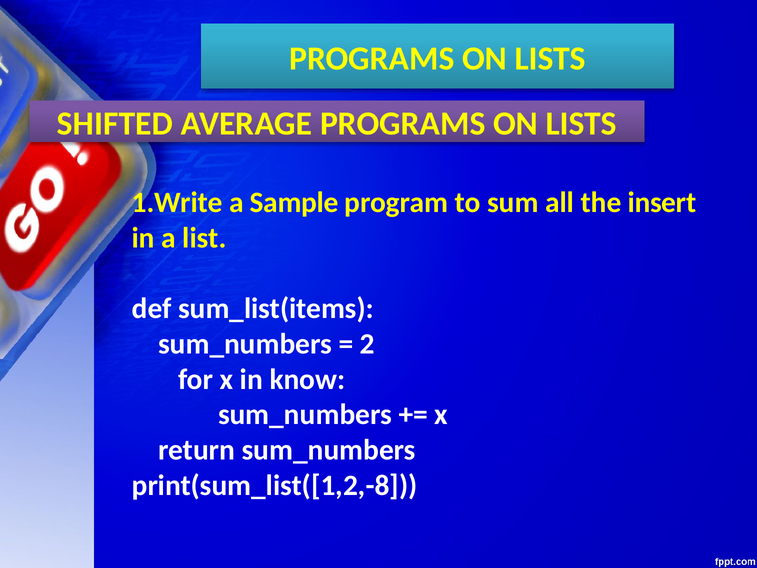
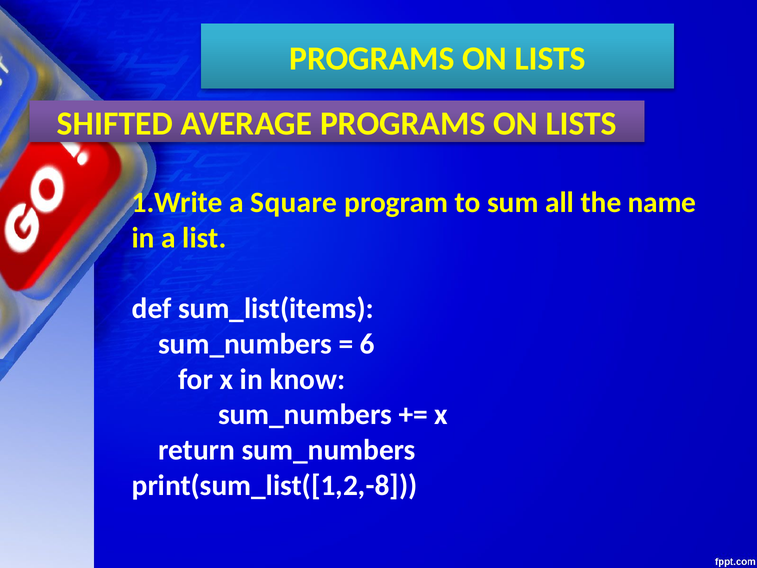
Sample: Sample -> Square (294, 202)
insert: insert -> name (662, 202)
2: 2 -> 6 (367, 344)
